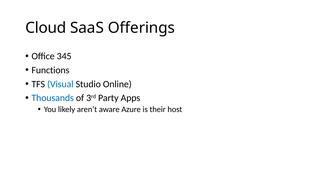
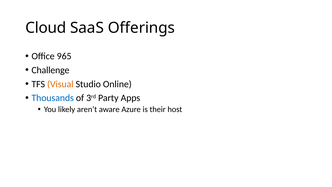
345: 345 -> 965 (64, 56)
Functions: Functions -> Challenge (50, 70)
Visual colour: blue -> orange (60, 84)
